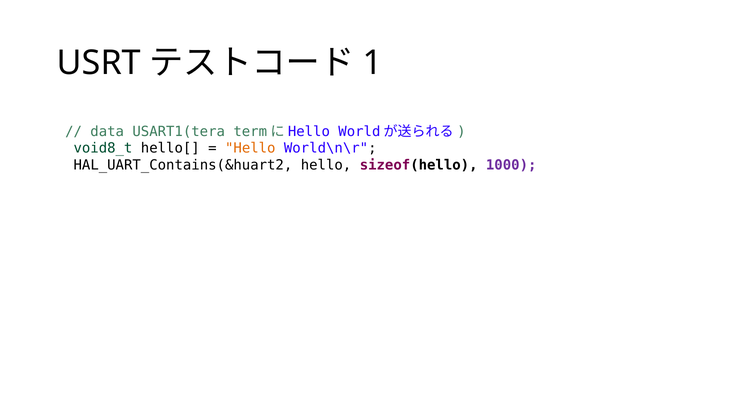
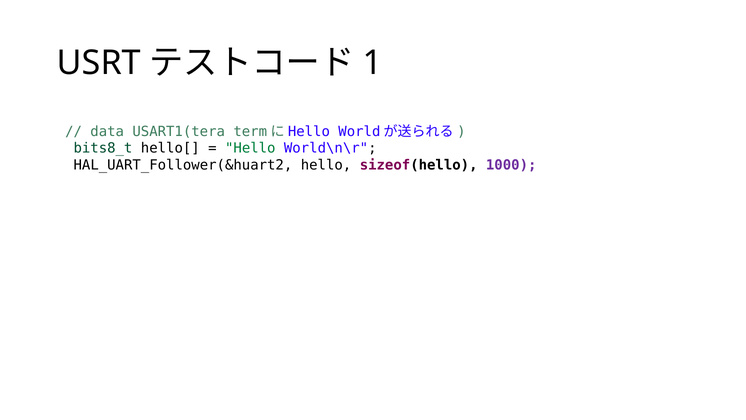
void8_t: void8_t -> bits8_t (103, 148)
Hello colour: orange -> green (250, 148)
HAL_UART_Contains(&huart2: HAL_UART_Contains(&huart2 -> HAL_UART_Follower(&huart2 (183, 165)
